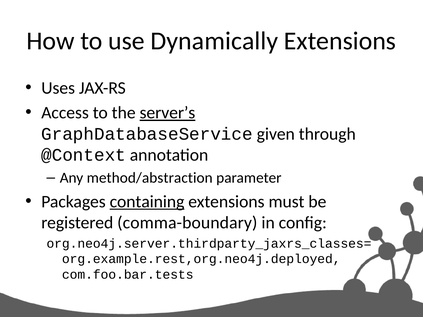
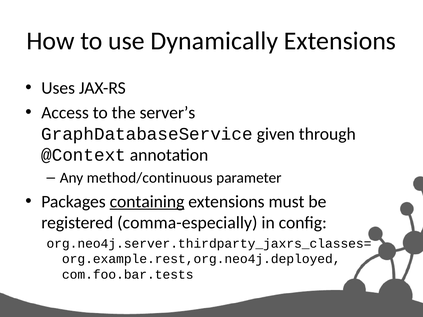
server’s underline: present -> none (167, 113)
method/abstraction: method/abstraction -> method/continuous (150, 178)
comma-boundary: comma-boundary -> comma-especially (187, 223)
